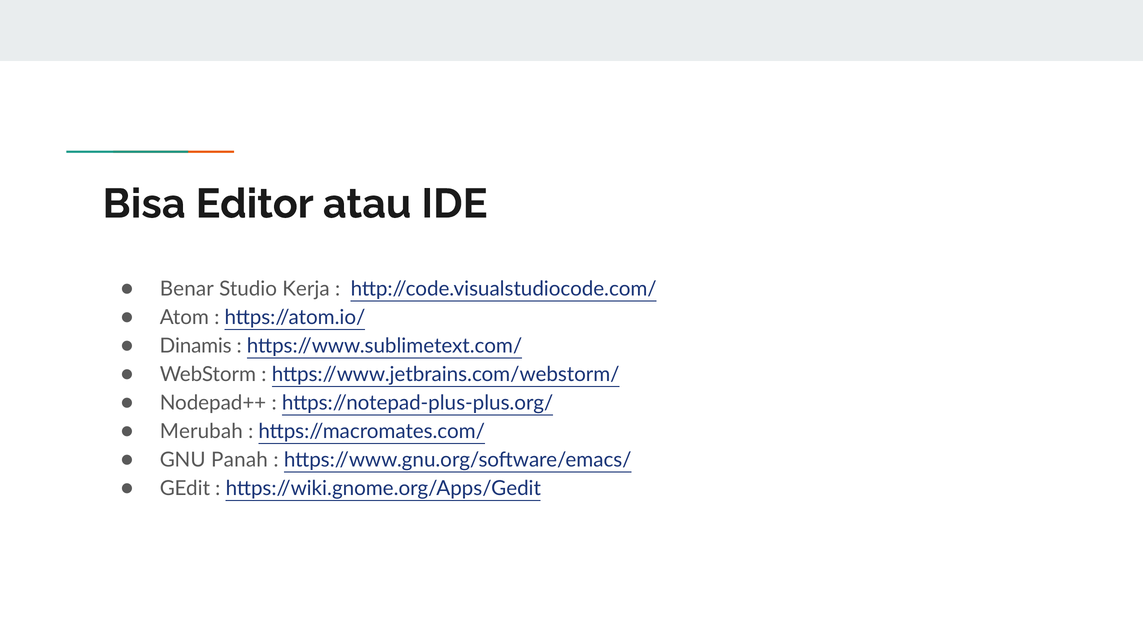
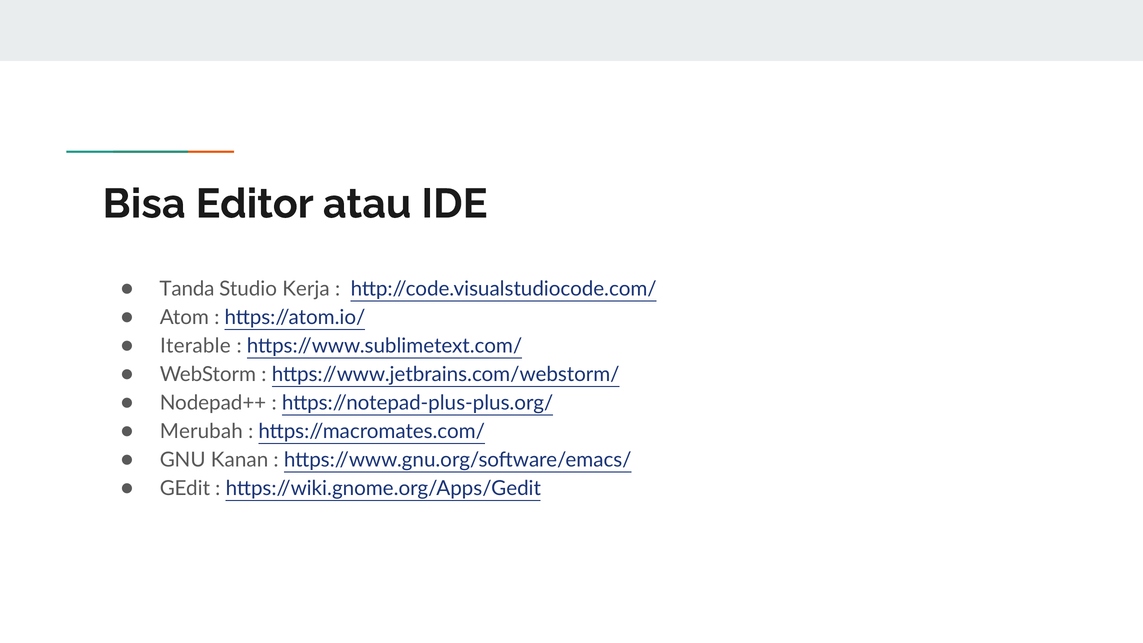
Benar: Benar -> Tanda (187, 289)
Dinamis: Dinamis -> Iterable (195, 346)
Panah: Panah -> Kanan (240, 460)
